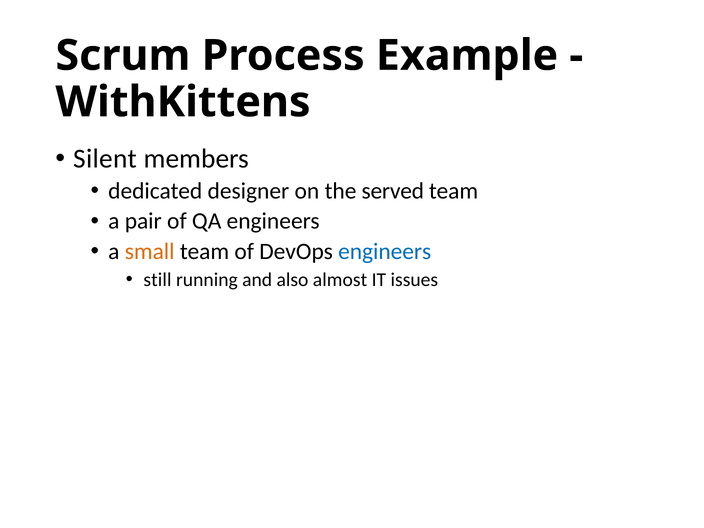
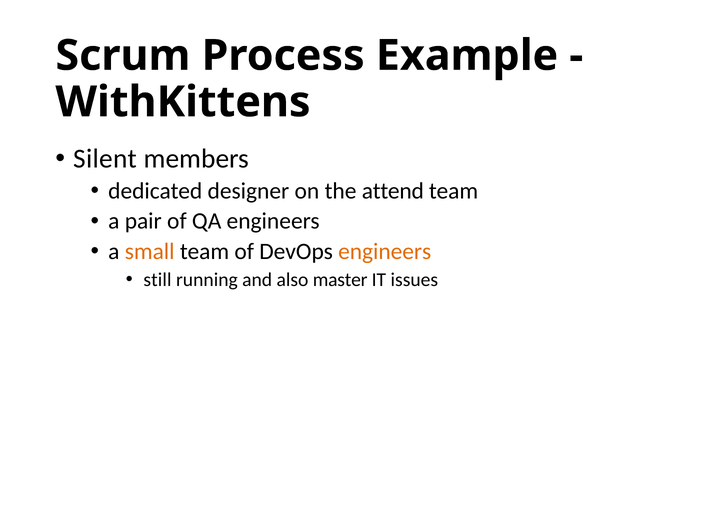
served: served -> attend (393, 191)
engineers colour: blue -> orange (385, 251)
almost: almost -> master (340, 280)
